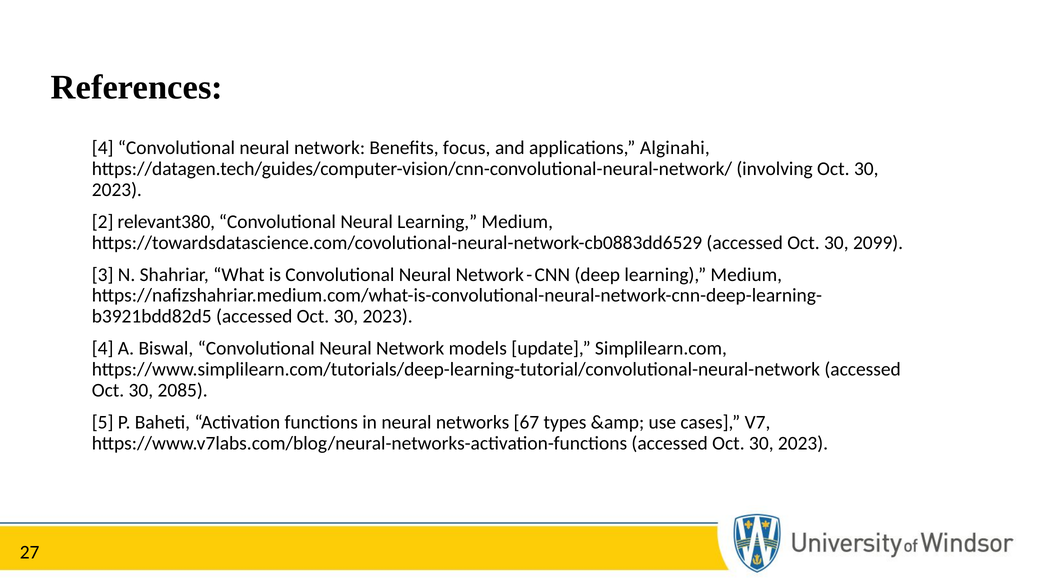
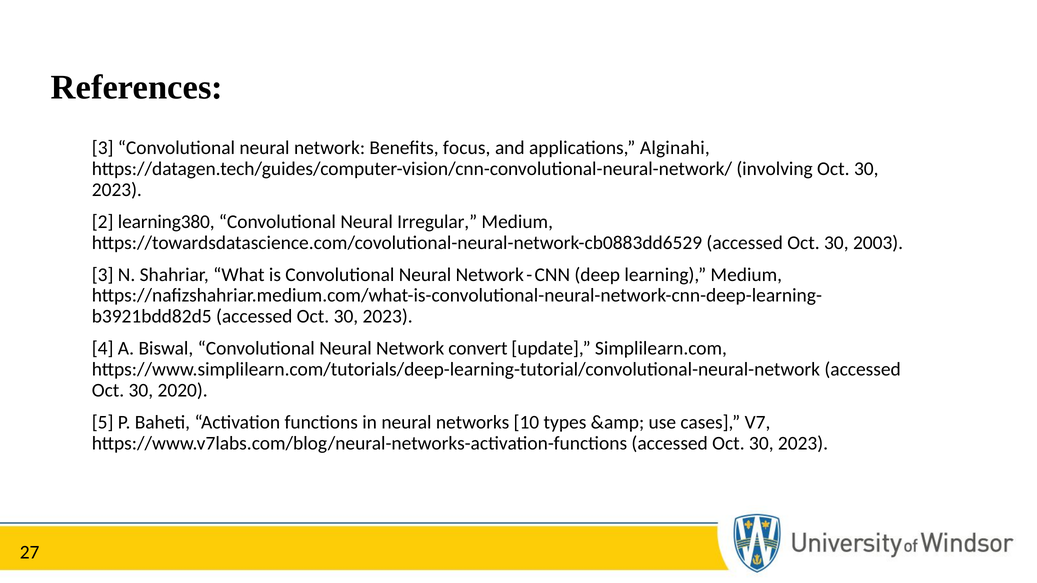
4: 4 -> 3 (103, 148)
relevant380: relevant380 -> learning380 (166, 222)
Neural Learning: Learning -> Irregular (437, 222)
2099: 2099 -> 2003 (878, 243)
models: models -> convert (478, 349)
2085: 2085 -> 2020 (183, 391)
67: 67 -> 10 (526, 422)
